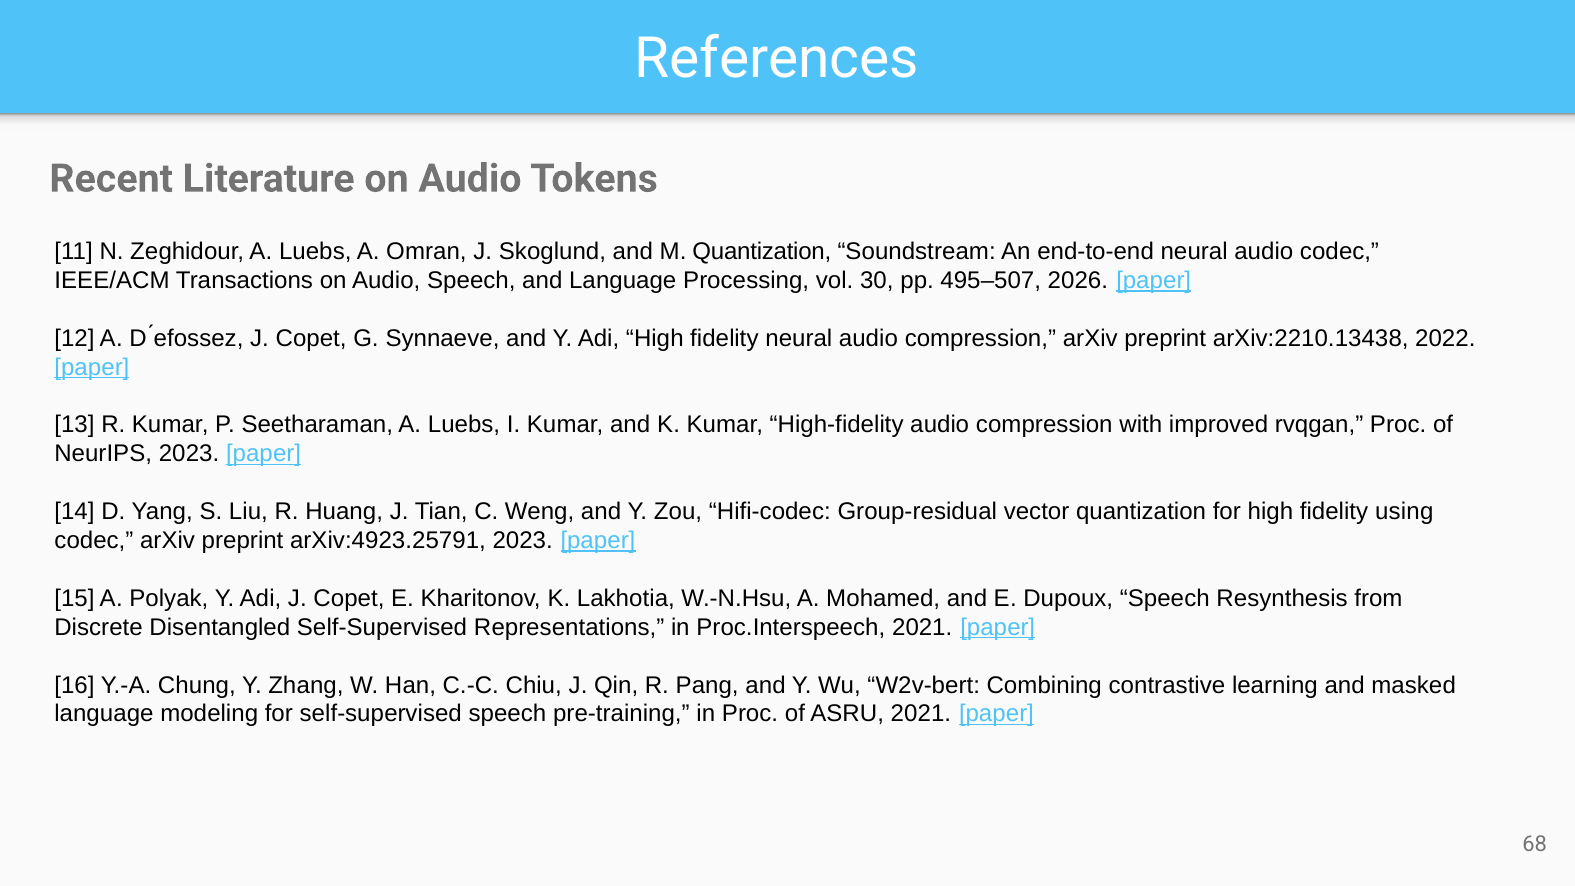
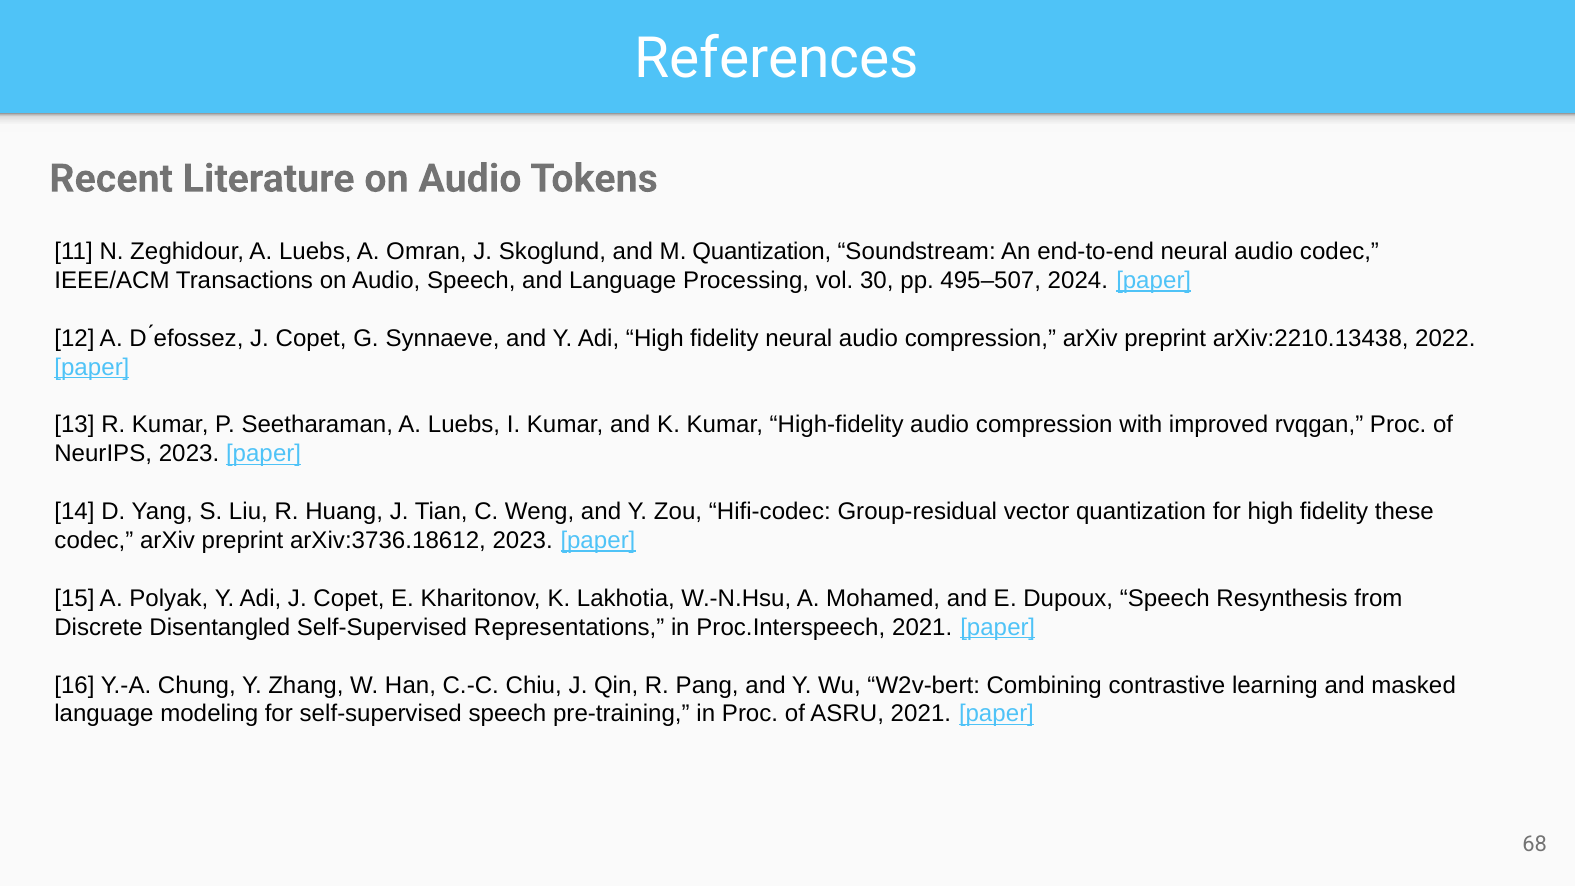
2026: 2026 -> 2024 (1078, 281)
using: using -> these (1404, 512)
arXiv:4923.25791: arXiv:4923.25791 -> arXiv:3736.18612 (388, 541)
